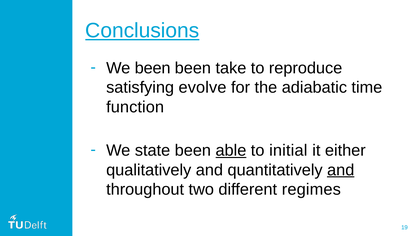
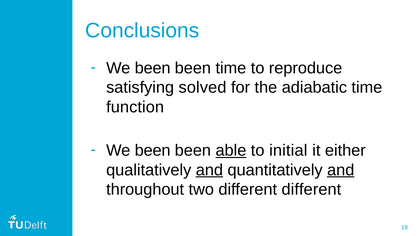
Conclusions underline: present -> none (142, 31)
been take: take -> time (231, 68)
evolve: evolve -> solved (203, 88)
state: state -> been (153, 151)
and underline: none -> present (209, 170)
different regimes: regimes -> different (311, 190)
